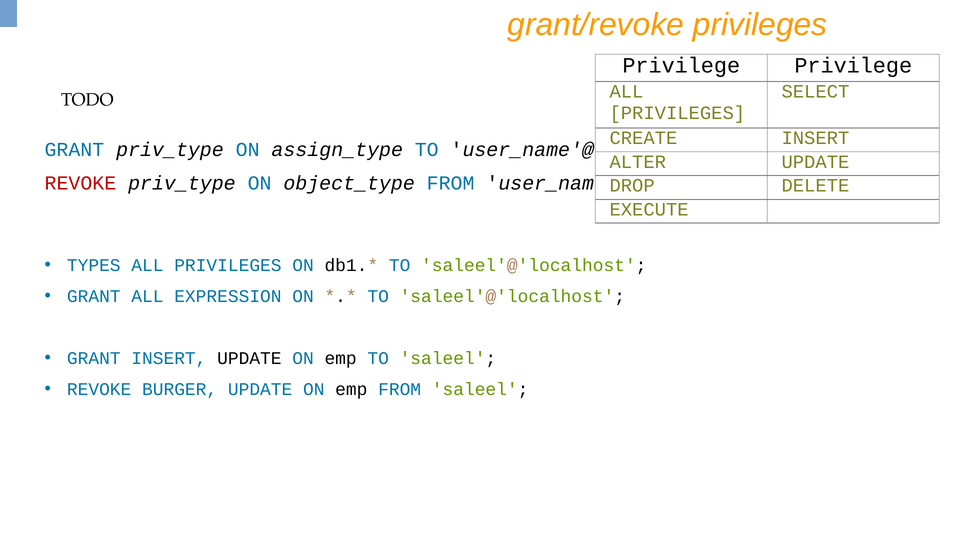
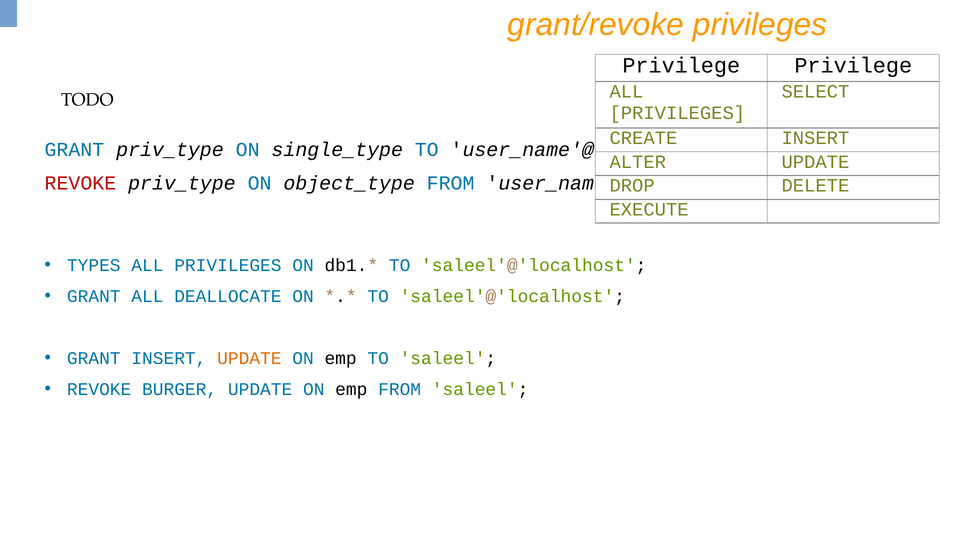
assign_type: assign_type -> single_type (337, 150)
EXPRESSION: EXPRESSION -> DEALLOCATE (228, 297)
UPDATE colour: black -> orange (249, 359)
